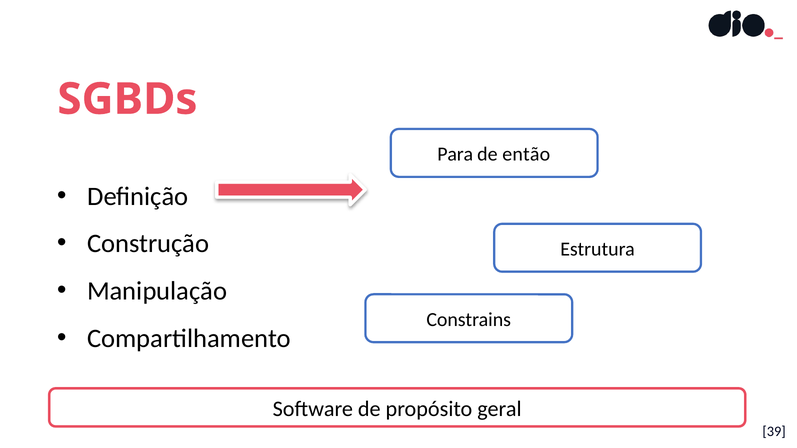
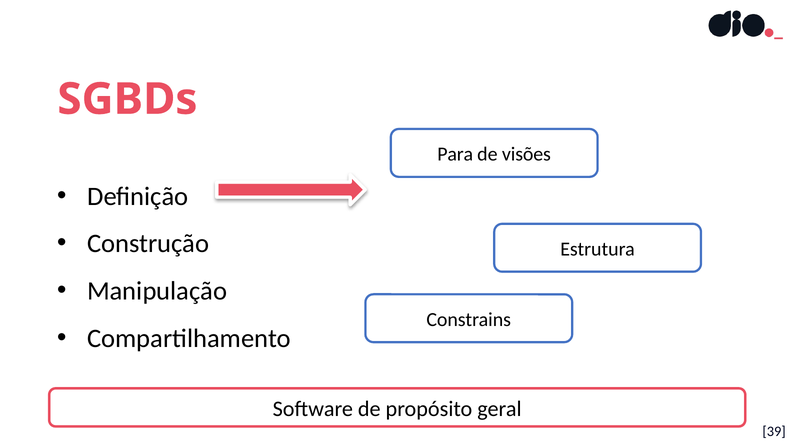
então: então -> visões (526, 154)
